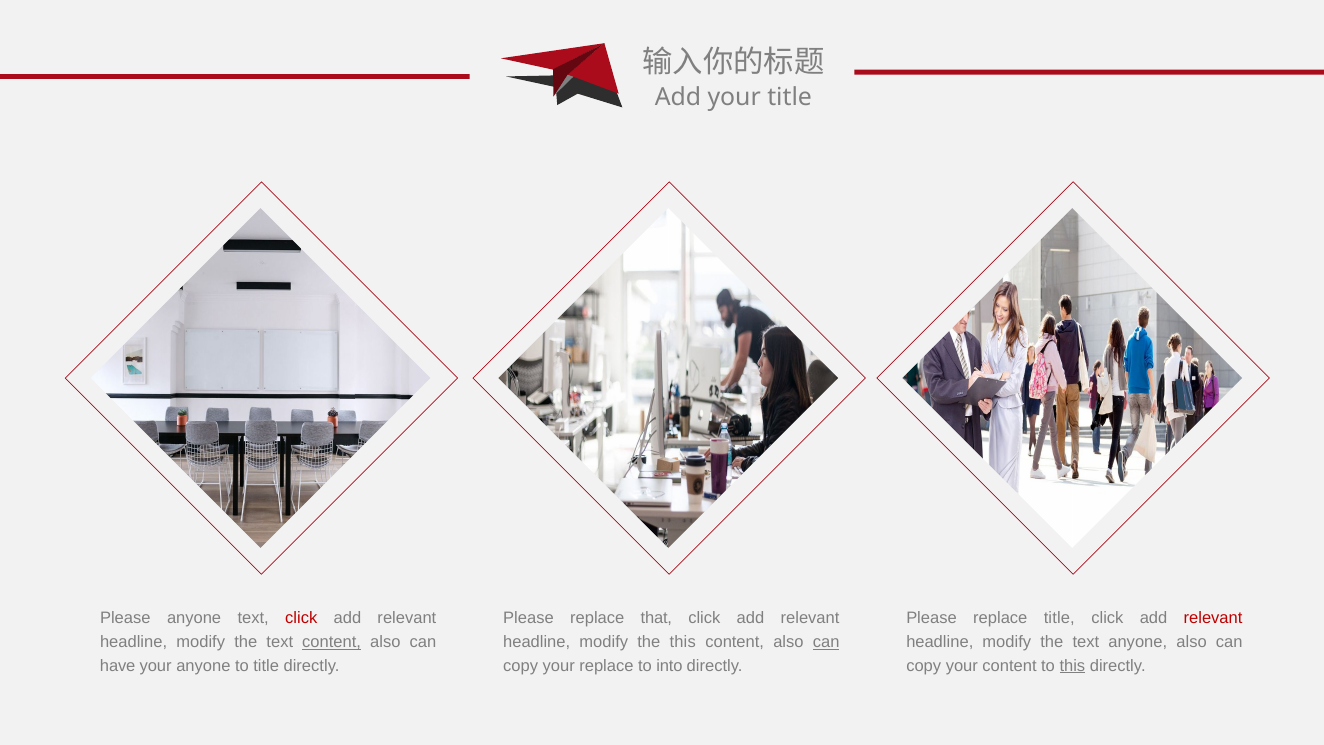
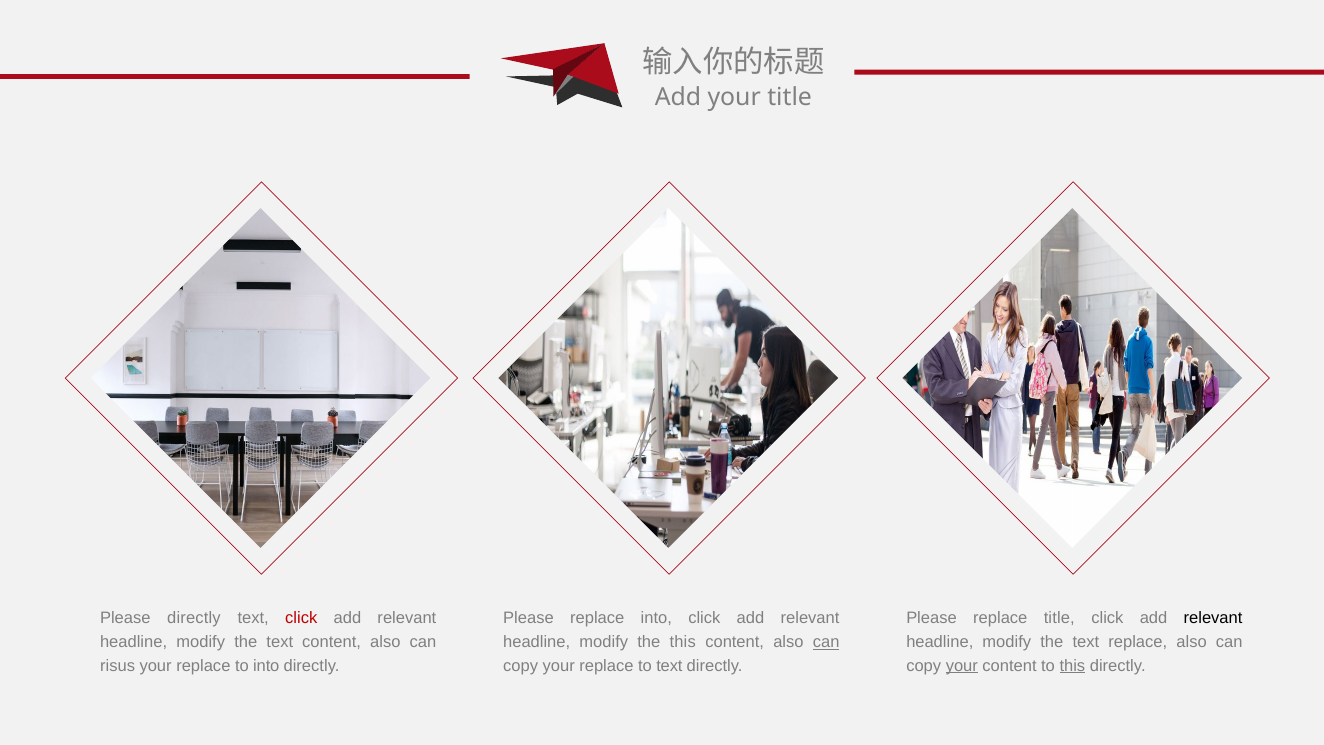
Please anyone: anyone -> directly (194, 618)
replace that: that -> into (656, 618)
relevant colour: red -> black (1213, 618)
content underline: present -> none (332, 642)
text anyone: anyone -> replace (1138, 642)
have: have -> risus (118, 666)
anyone: anyone -> replace (203, 666)
to title: title -> into (266, 666)
to into: into -> text (669, 666)
your underline: none -> present (962, 666)
